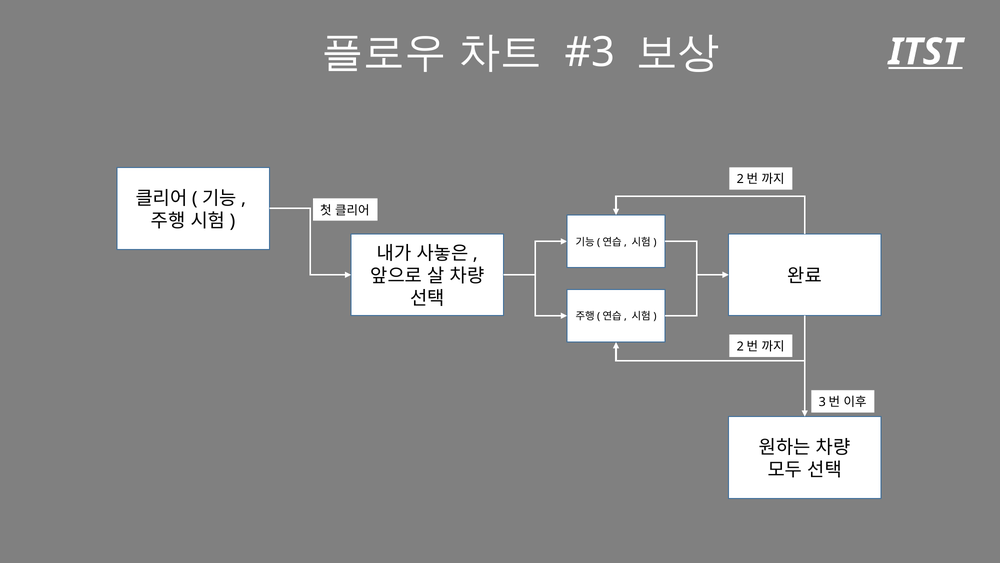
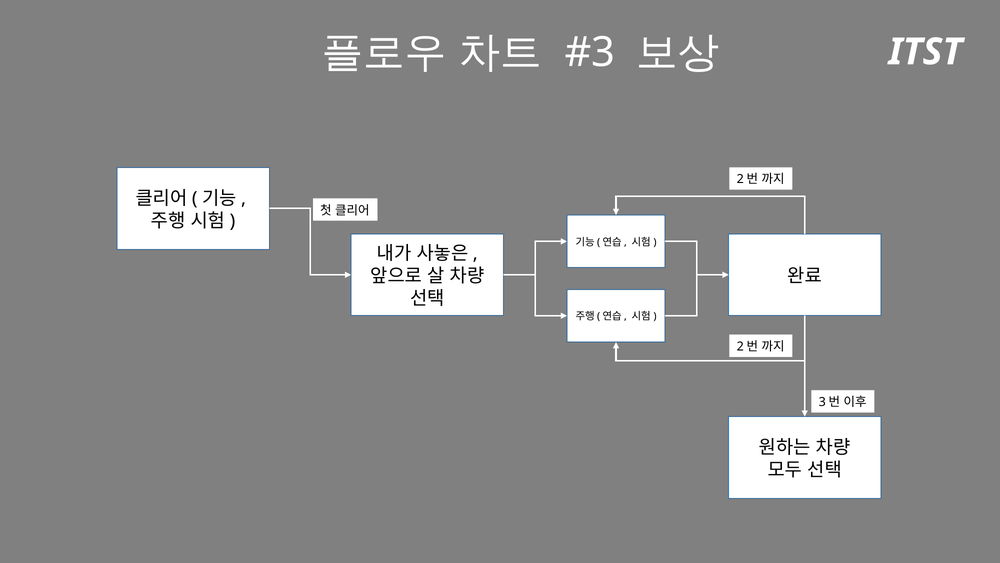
ITST underline: present -> none (925, 52)
